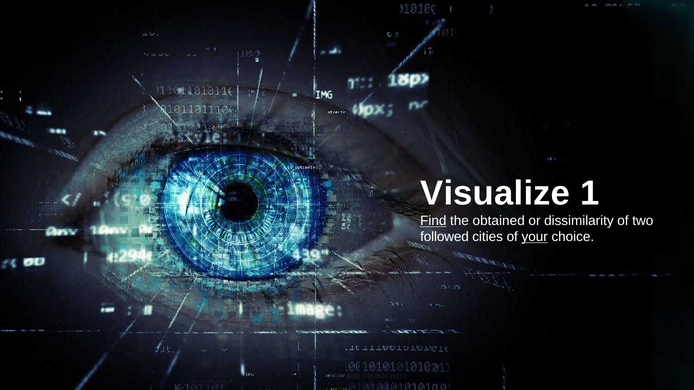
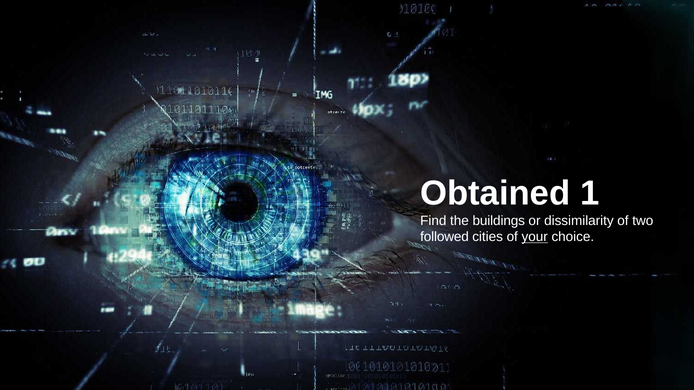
Visualize: Visualize -> Obtained (495, 194)
Find underline: present -> none (433, 221)
obtained: obtained -> buildings (499, 221)
